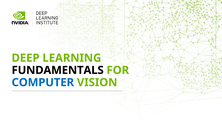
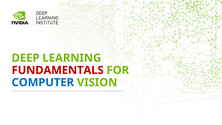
FUNDAMENTALS colour: black -> red (58, 70)
